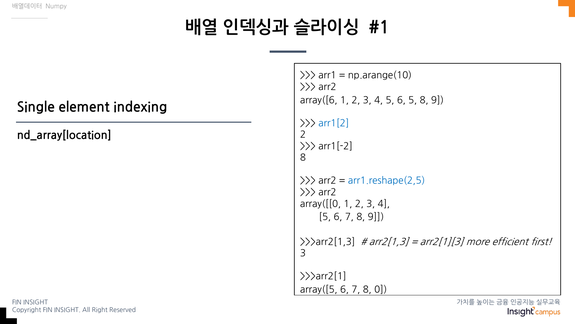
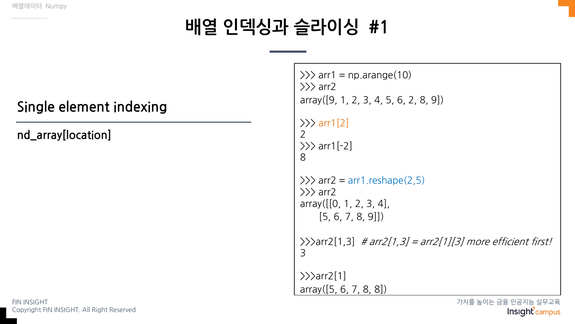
array([6: array([6 -> array([9 (319, 100)
6 5: 5 -> 2 (413, 100)
arr1[2 colour: blue -> orange (334, 123)
8 0: 0 -> 8 (381, 289)
